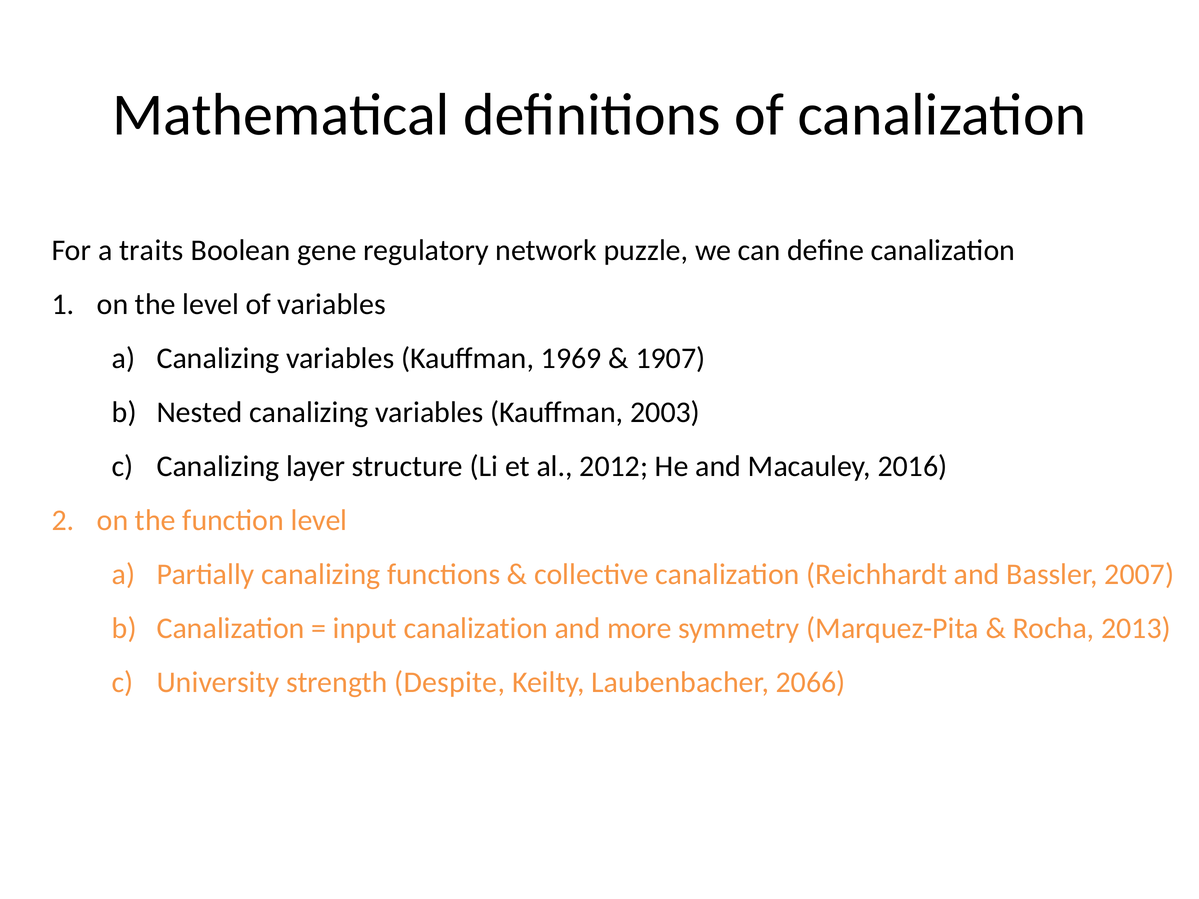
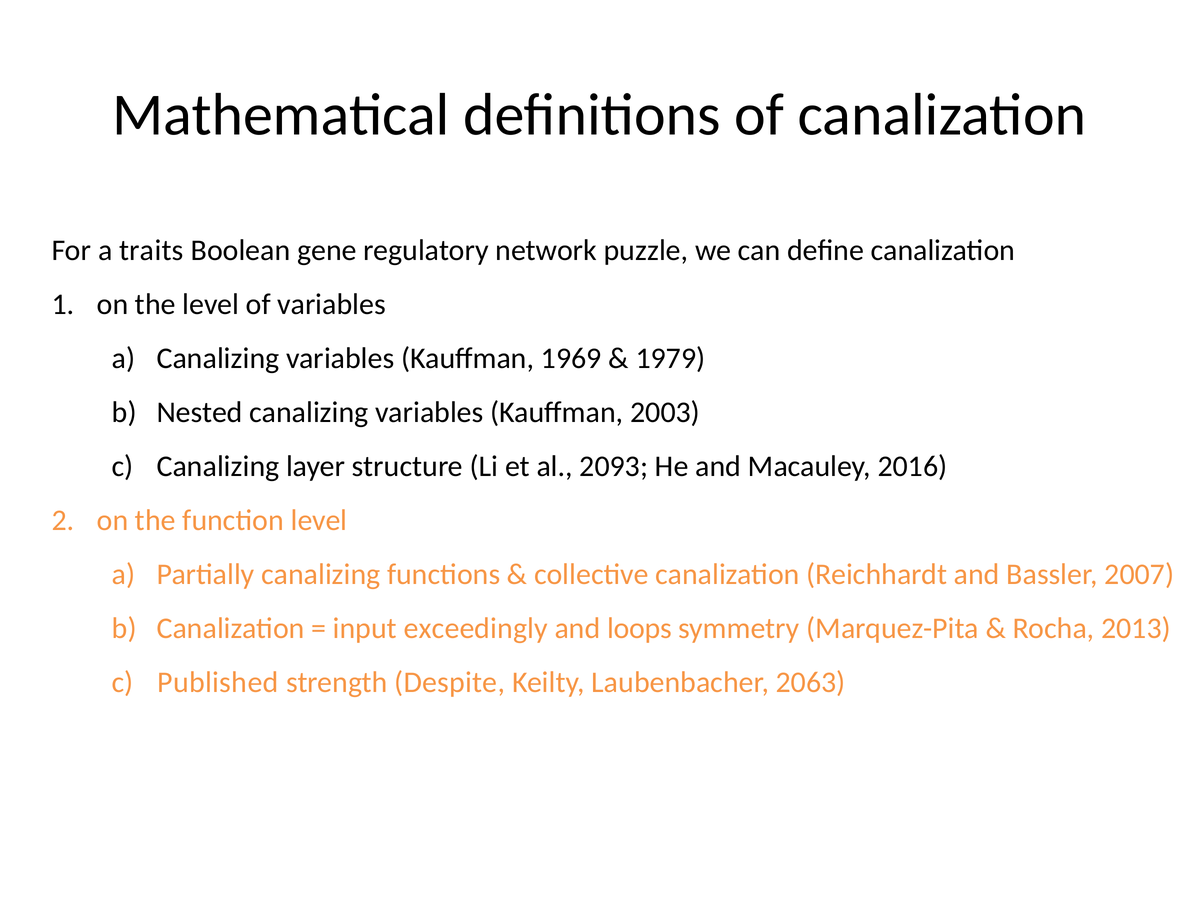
1907: 1907 -> 1979 (670, 359)
2012: 2012 -> 2093 (614, 466)
input canalization: canalization -> exceedingly (476, 628)
more: more -> loops (639, 628)
University: University -> Published (218, 682)
2066: 2066 -> 2063 (811, 682)
